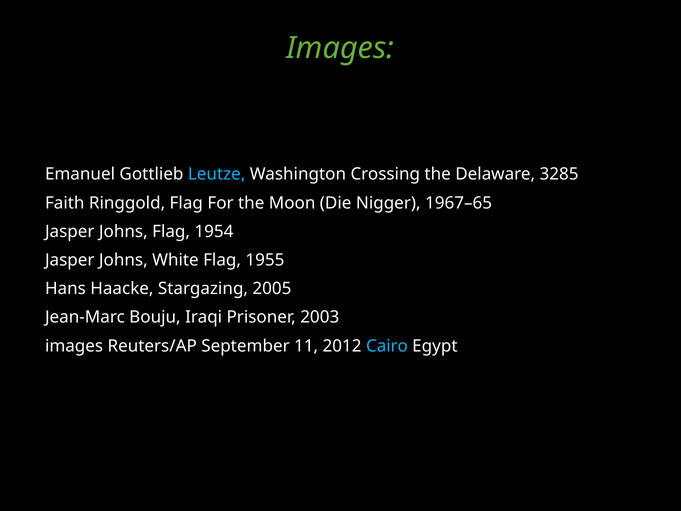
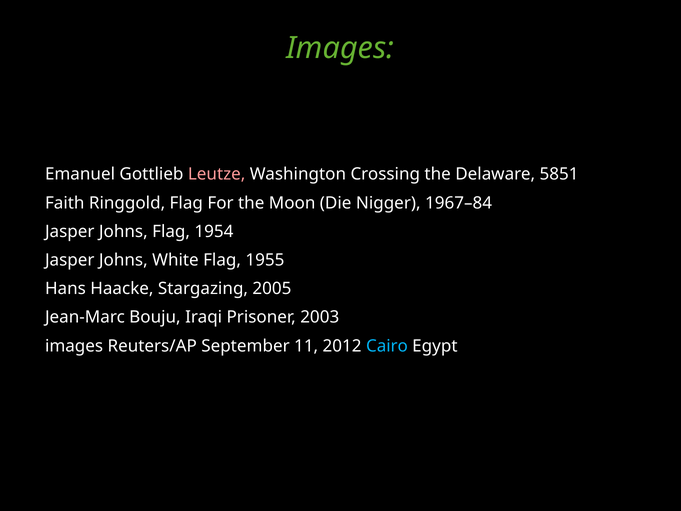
Leutze colour: light blue -> pink (217, 174)
3285: 3285 -> 5851 (559, 174)
1967–65: 1967–65 -> 1967–84 (459, 203)
